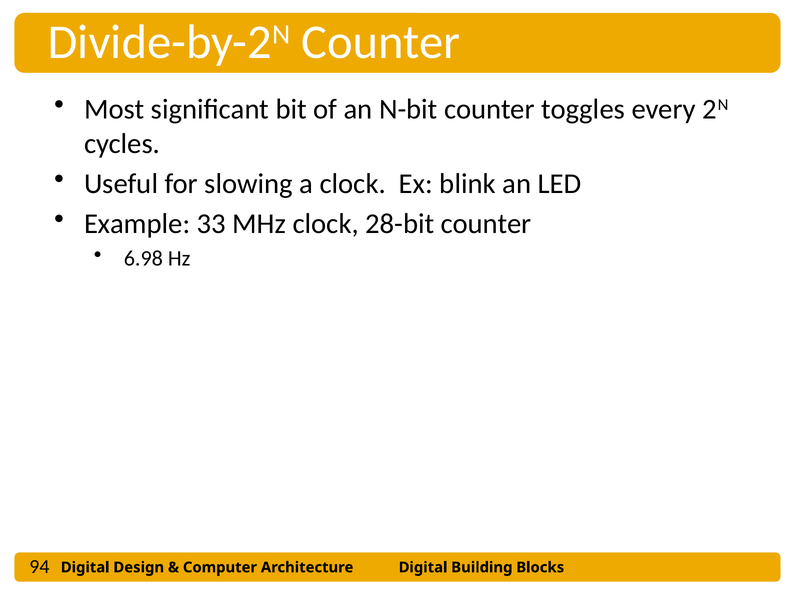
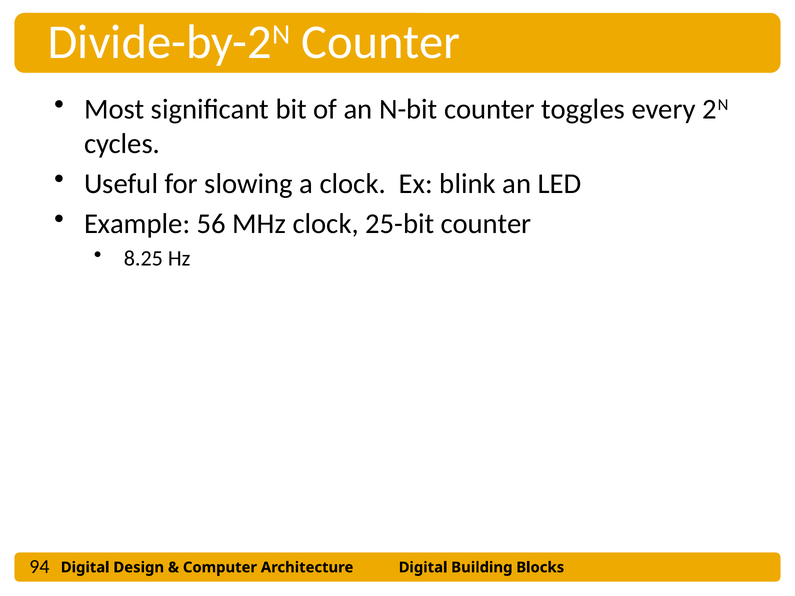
33: 33 -> 56 (211, 224)
28-bit: 28-bit -> 25-bit (400, 224)
6.98: 6.98 -> 8.25 (143, 258)
